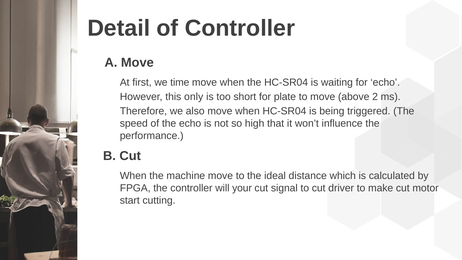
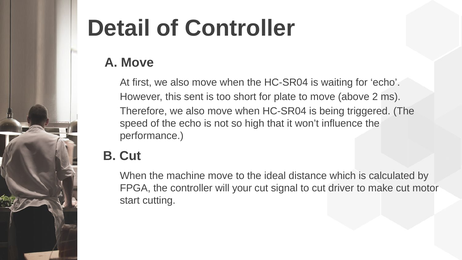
first we time: time -> also (180, 82)
only: only -> sent (194, 97)
